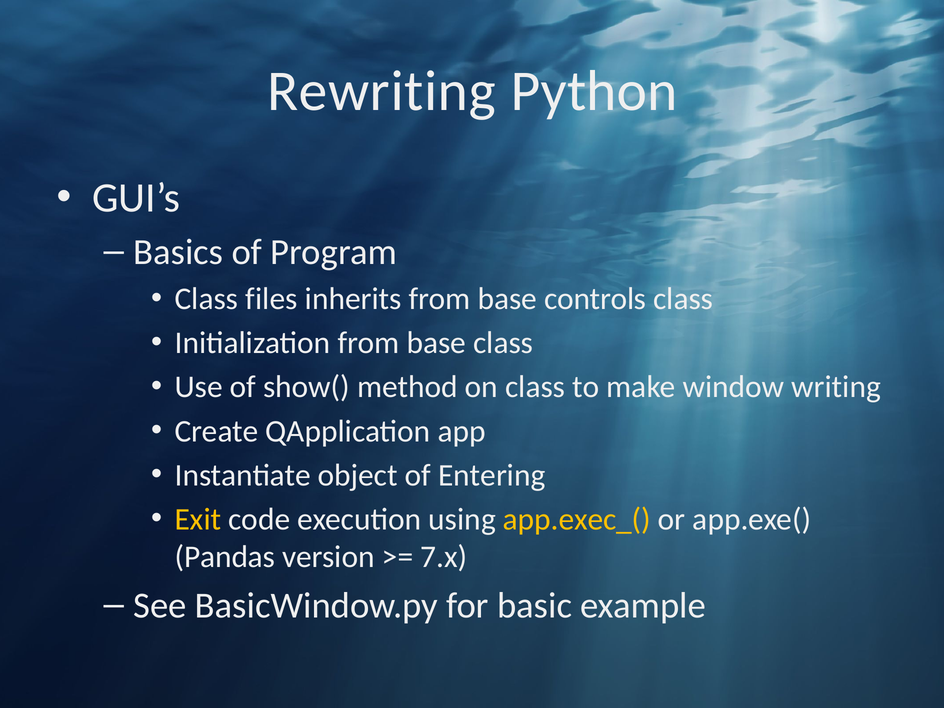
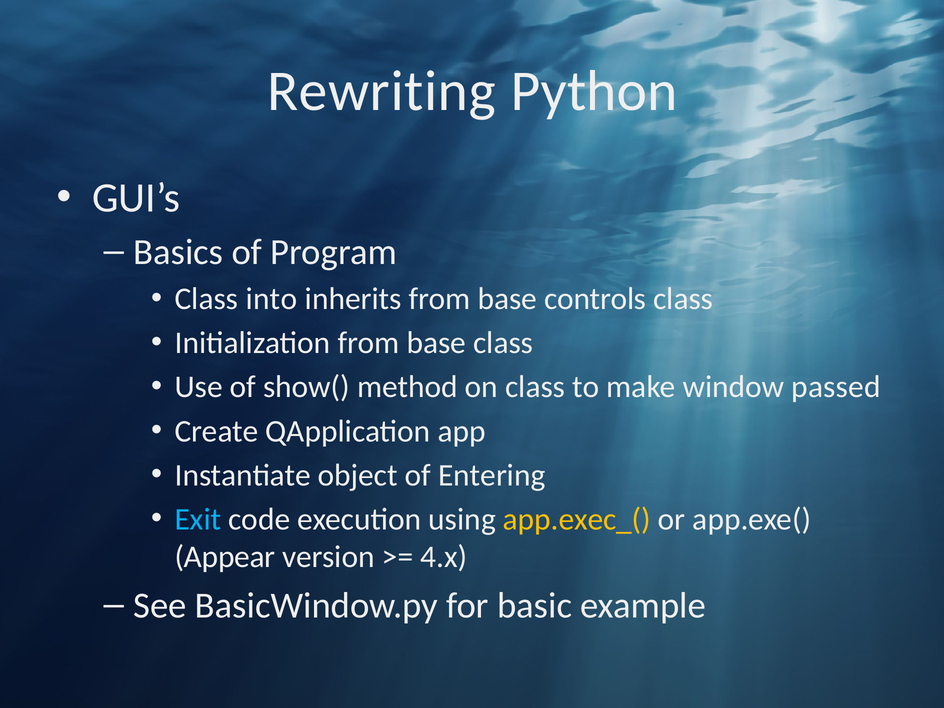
files: files -> into (271, 299)
writing: writing -> passed (836, 387)
Exit colour: yellow -> light blue (198, 519)
Pandas: Pandas -> Appear (225, 557)
7.x: 7.x -> 4.x (444, 557)
